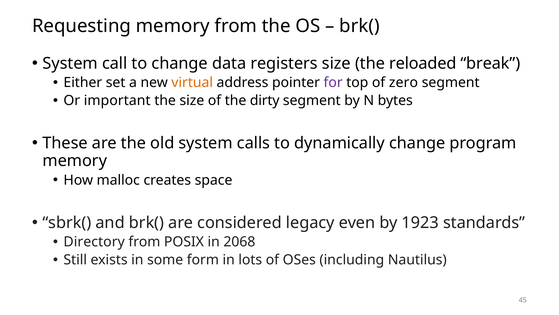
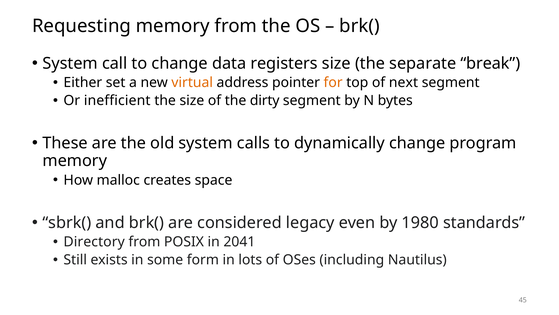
reloaded: reloaded -> separate (423, 63)
for colour: purple -> orange (333, 82)
zero: zero -> next (403, 82)
important: important -> inefficient (117, 100)
1923: 1923 -> 1980 (420, 222)
2068: 2068 -> 2041 (239, 242)
